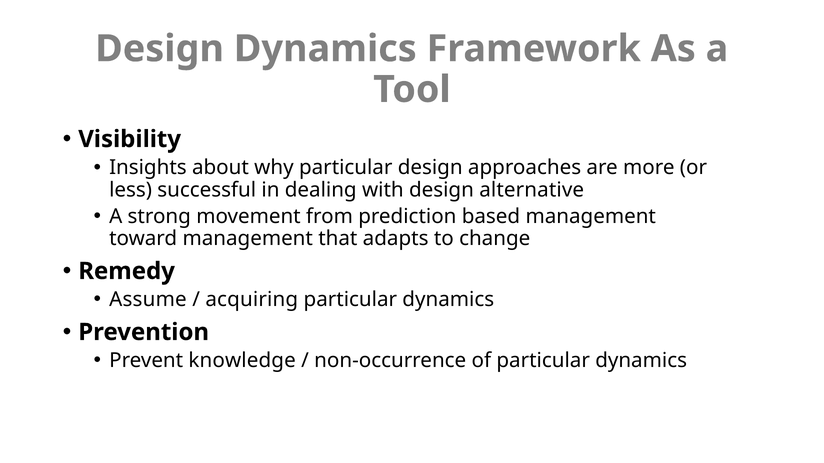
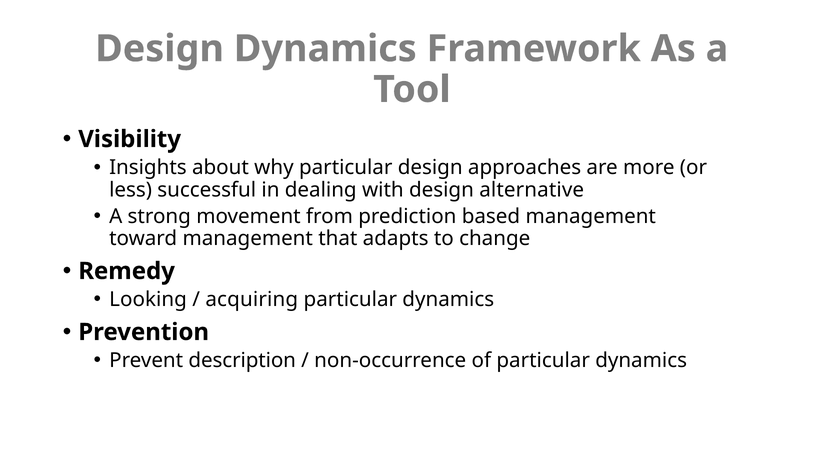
Assume: Assume -> Looking (148, 300)
knowledge: knowledge -> description (242, 361)
